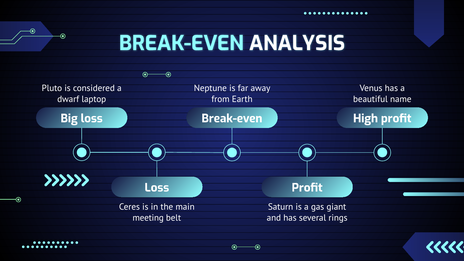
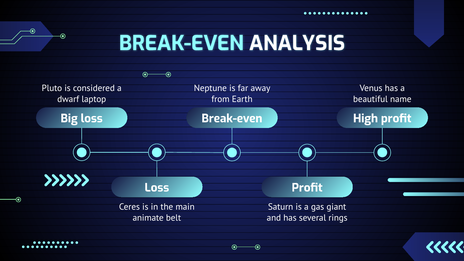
meeting: meeting -> animate (148, 218)
